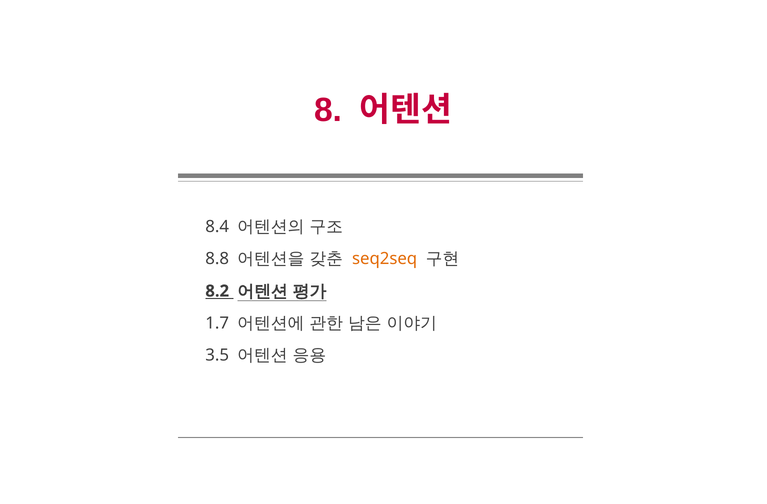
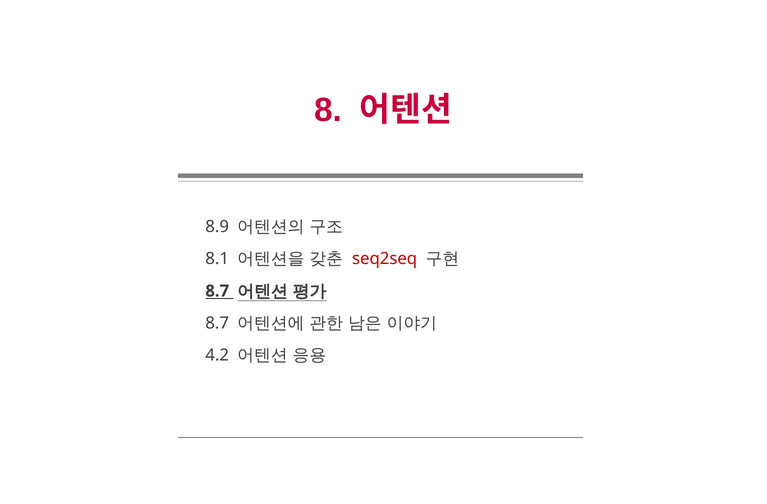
8.4: 8.4 -> 8.9 (217, 227)
8.8: 8.8 -> 8.1 (217, 259)
seq2seq colour: orange -> red (385, 259)
8.2: 8.2 -> 8.7 (217, 291)
1.7: 1.7 -> 8.7 (217, 323)
3.5: 3.5 -> 4.2 (217, 355)
